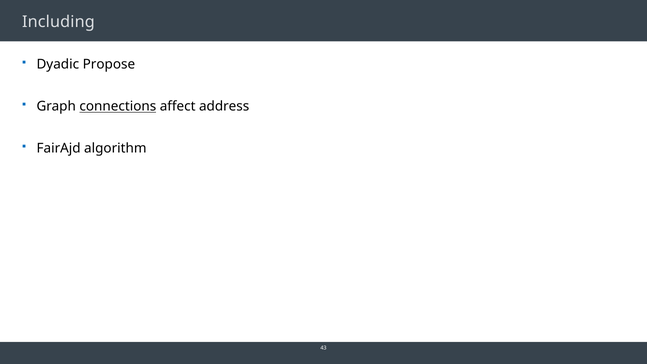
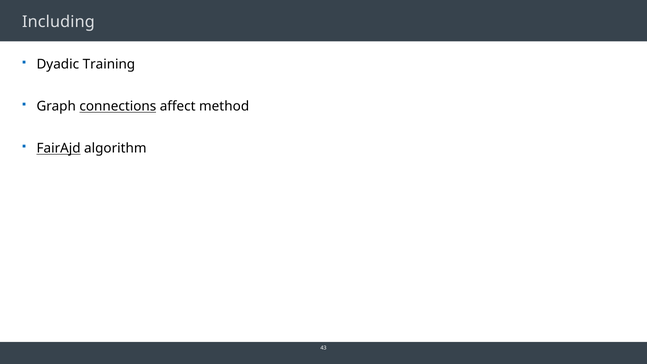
Propose: Propose -> Training (109, 65)
address: address -> method (224, 107)
FairAjd underline: none -> present (59, 149)
